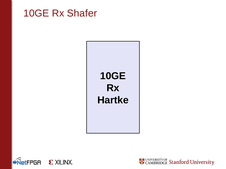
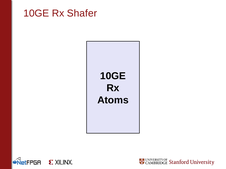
Hartke: Hartke -> Atoms (113, 100)
